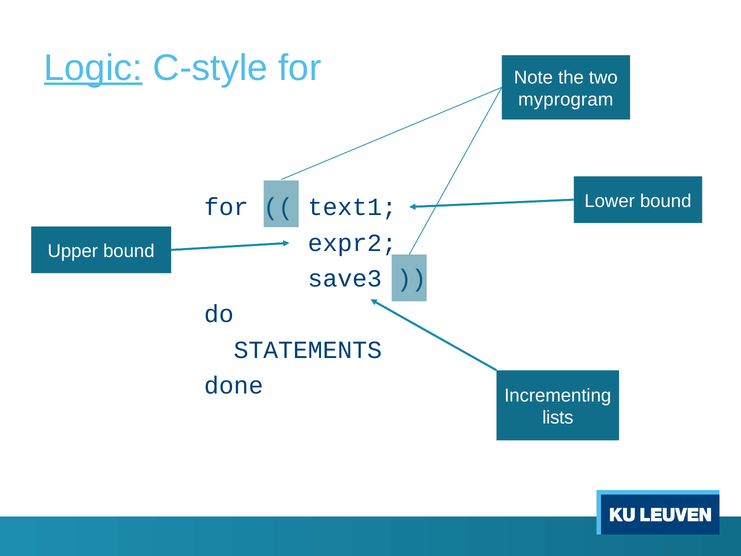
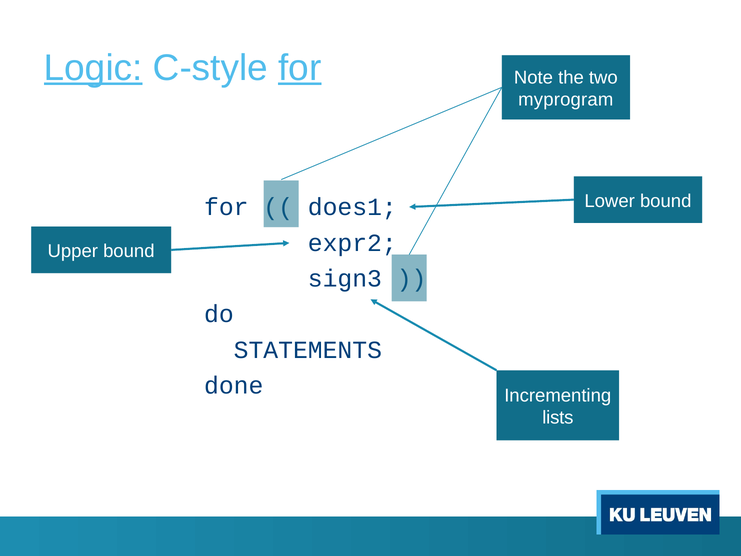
for underline: none -> present (300, 68)
text1: text1 -> does1 (352, 207)
save3: save3 -> sign3 (345, 278)
